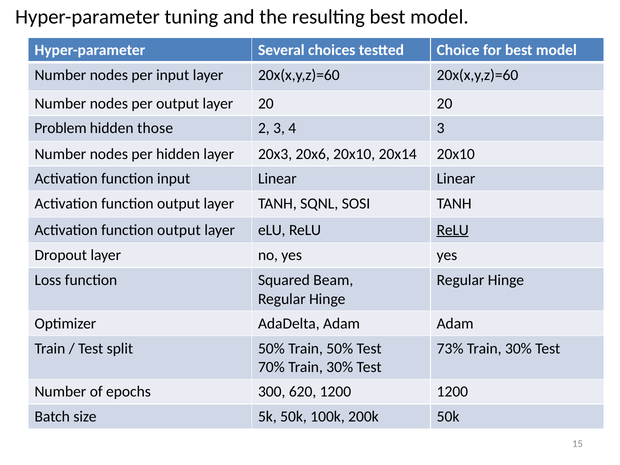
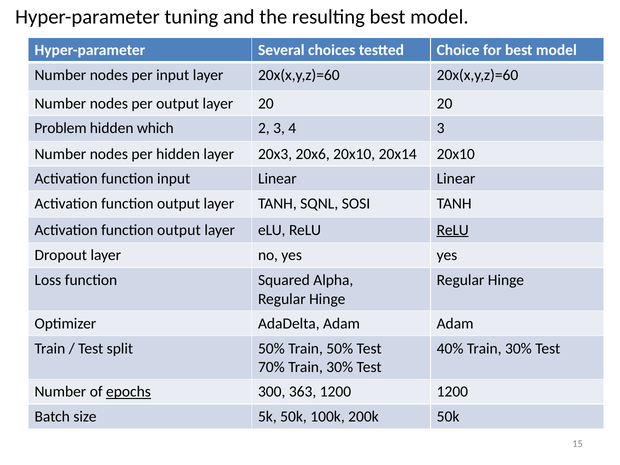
those: those -> which (155, 128)
Beam: Beam -> Alpha (333, 280)
73%: 73% -> 40% (450, 348)
epochs underline: none -> present (128, 392)
620: 620 -> 363 (303, 392)
